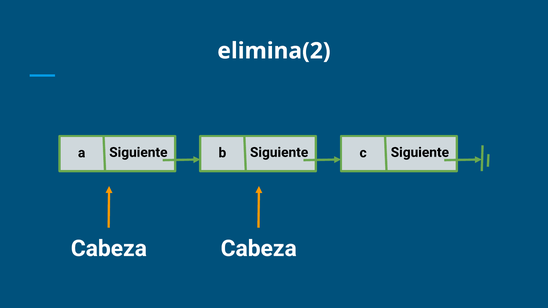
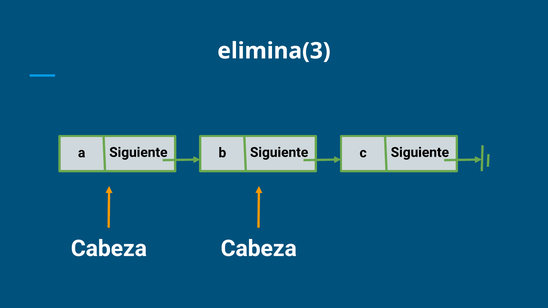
elimina(2: elimina(2 -> elimina(3 (274, 51)
